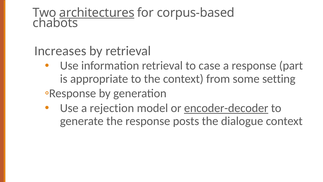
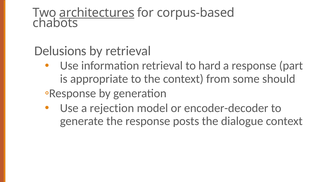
Increases: Increases -> Delusions (60, 51)
case: case -> hard (210, 66)
setting: setting -> should (279, 79)
encoder-decoder underline: present -> none (226, 108)
